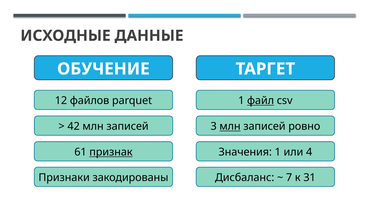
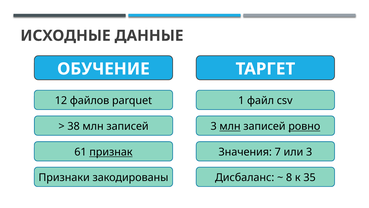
файл underline: present -> none (261, 100)
42: 42 -> 38 (74, 126)
ровно underline: none -> present (304, 126)
Значения 1: 1 -> 7 (278, 152)
или 4: 4 -> 3 (309, 152)
7: 7 -> 8 (289, 177)
31: 31 -> 35 (310, 177)
